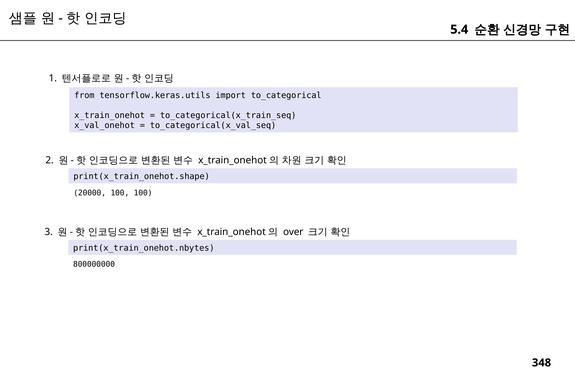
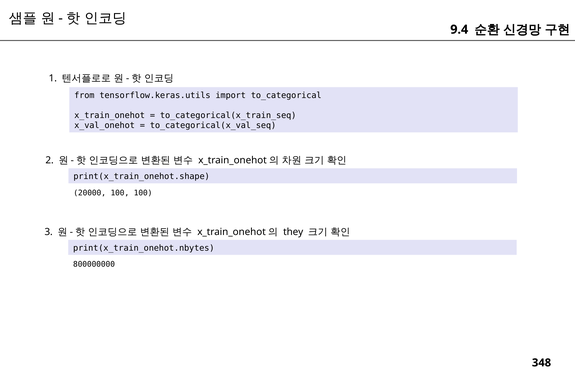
5.4: 5.4 -> 9.4 (459, 29)
over: over -> they (293, 232)
